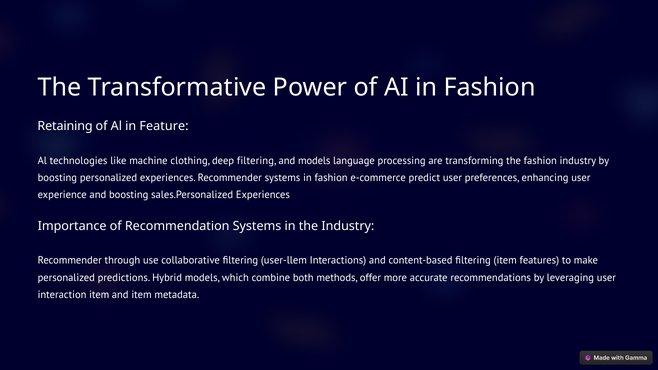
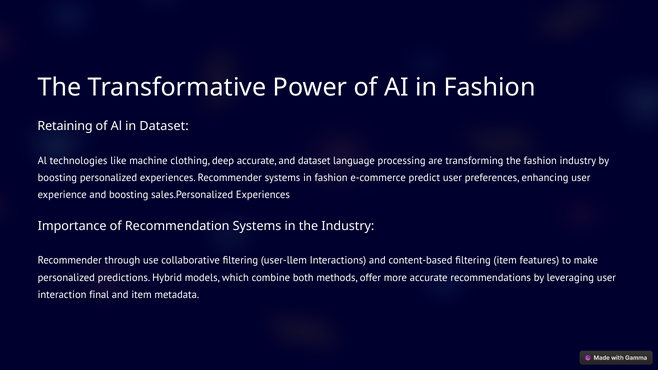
in Feature: Feature -> Dataset (164, 126)
deep filtering: filtering -> accurate (257, 161)
and models: models -> dataset (314, 161)
interaction item: item -> final (99, 295)
